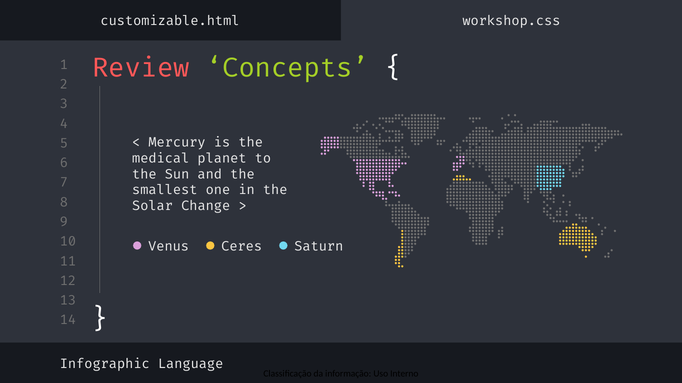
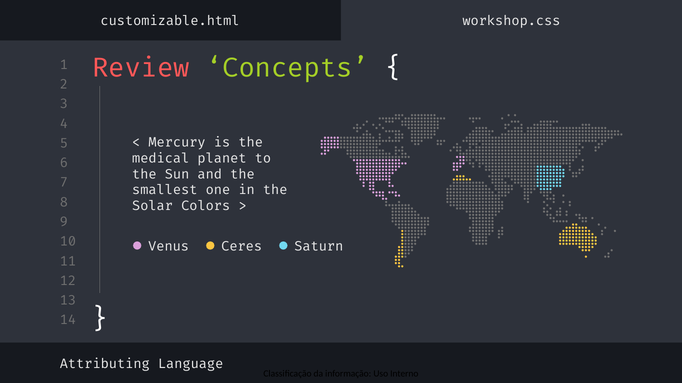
Change: Change -> Colors (206, 206)
Infographic: Infographic -> Attributing (105, 364)
